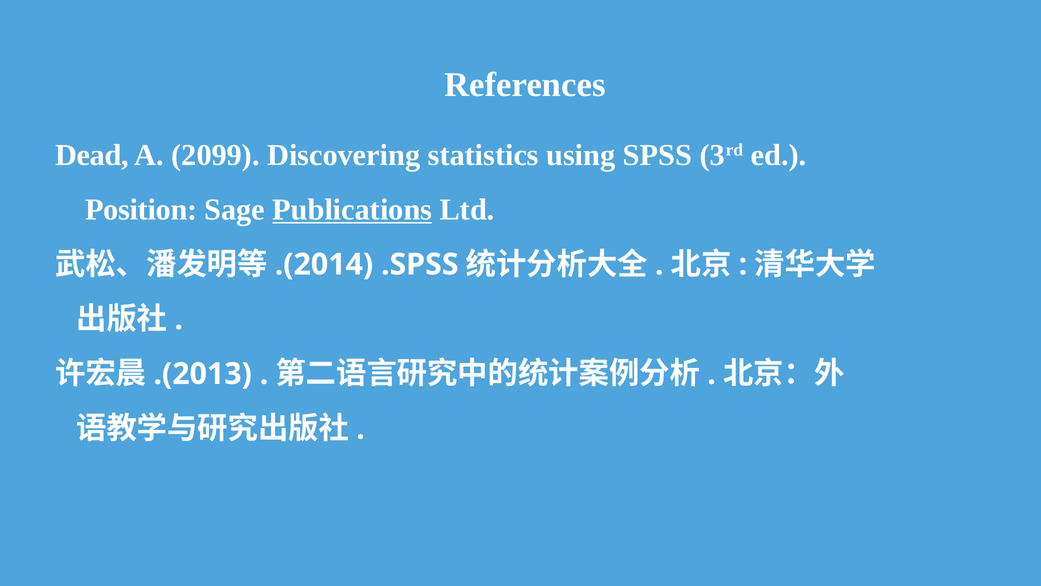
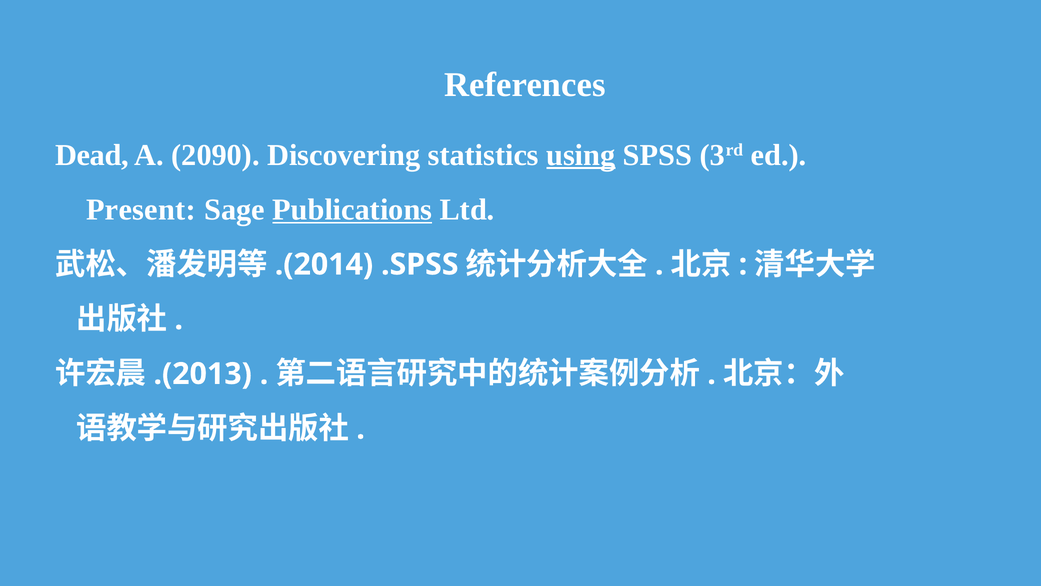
2099: 2099 -> 2090 (215, 155)
using underline: none -> present (581, 155)
Position: Position -> Present (141, 210)
